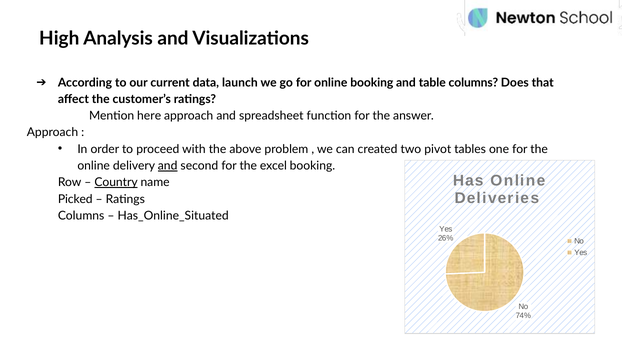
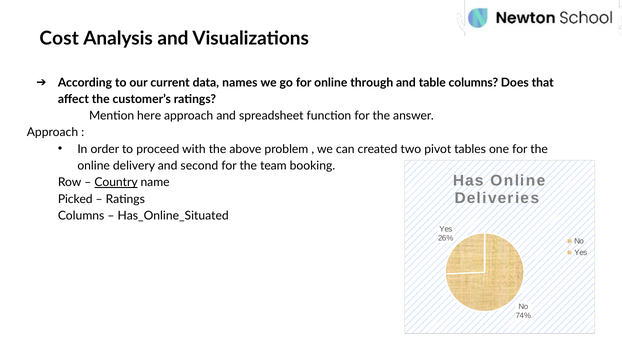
High: High -> Cost (59, 38)
launch: launch -> names (240, 83)
online booking: booking -> through (372, 83)
and underline: present -> none (168, 166)
excel: excel -> team (273, 166)
